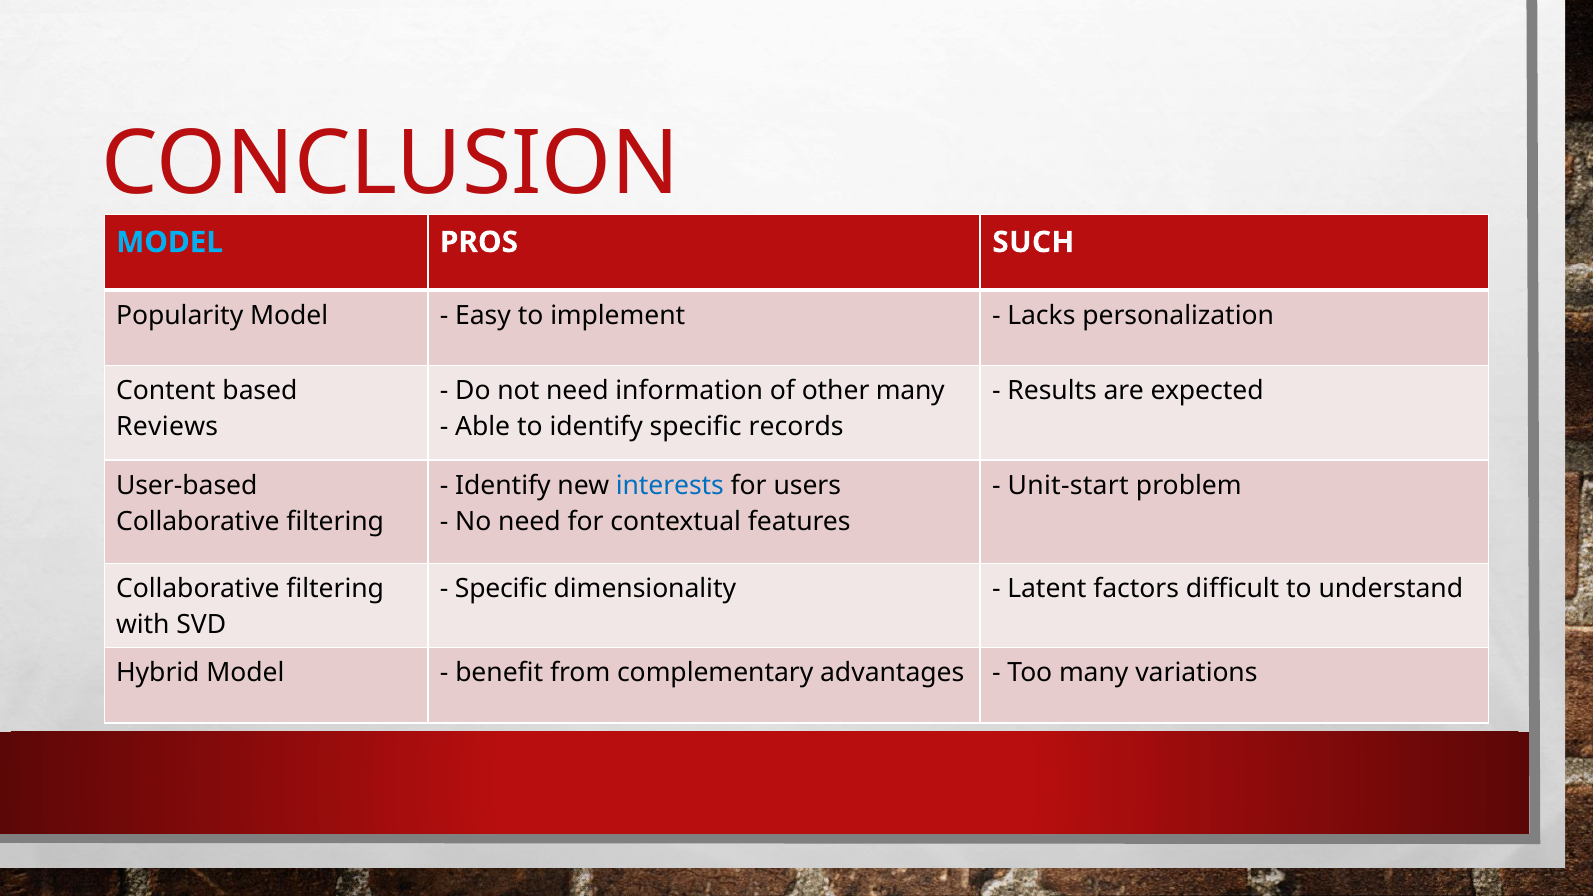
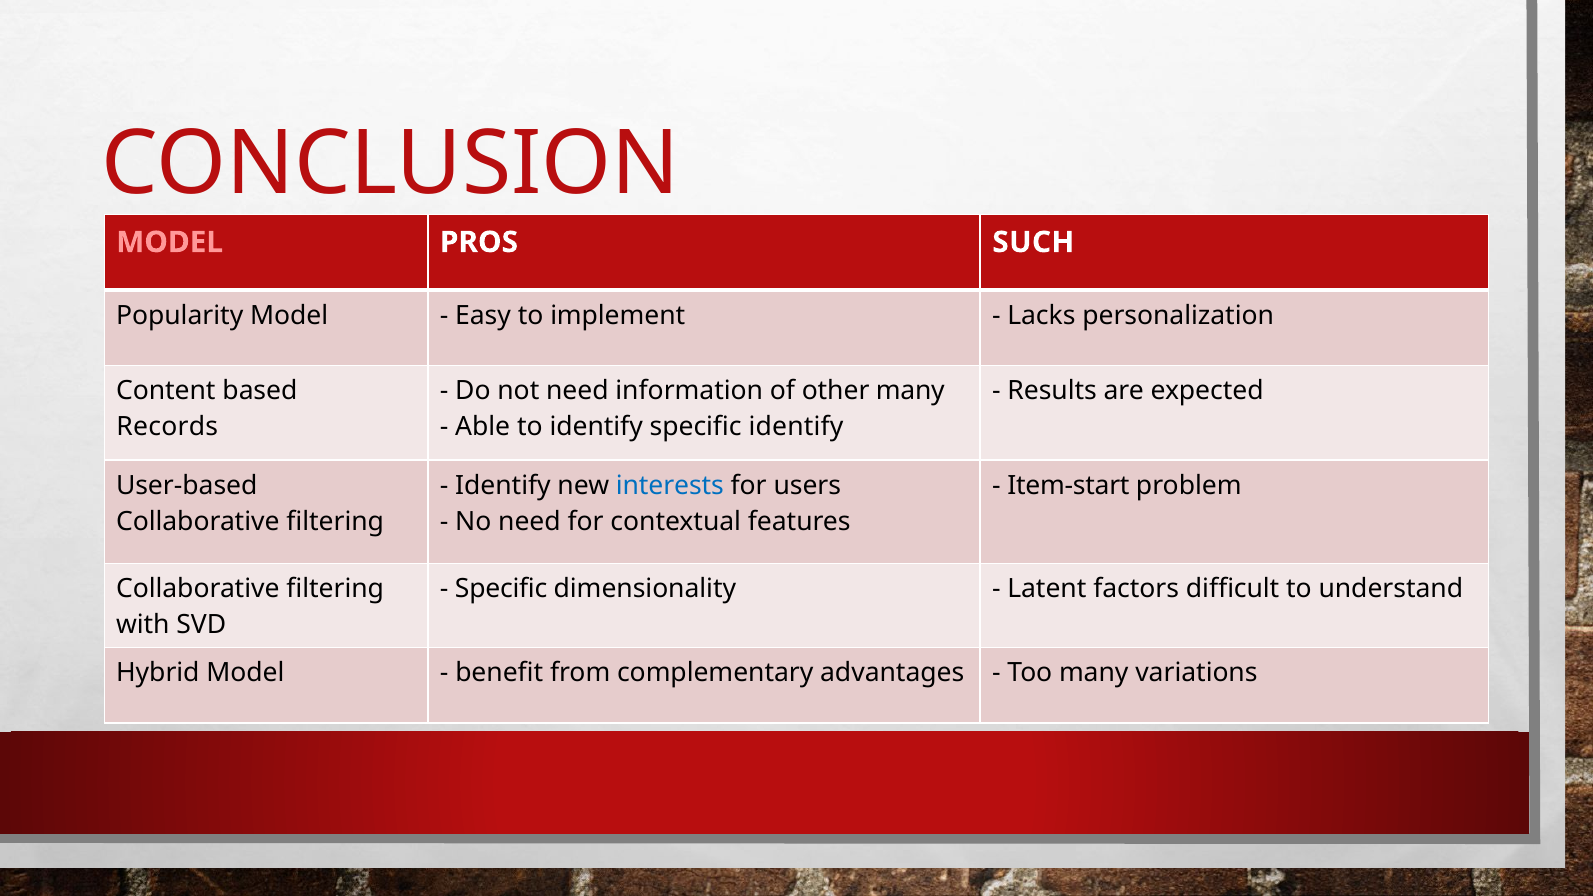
MODEL colour: light blue -> pink (170, 242)
Reviews: Reviews -> Records (167, 427)
specific records: records -> identify (796, 427)
Unit-start: Unit-start -> Item-start (1068, 486)
